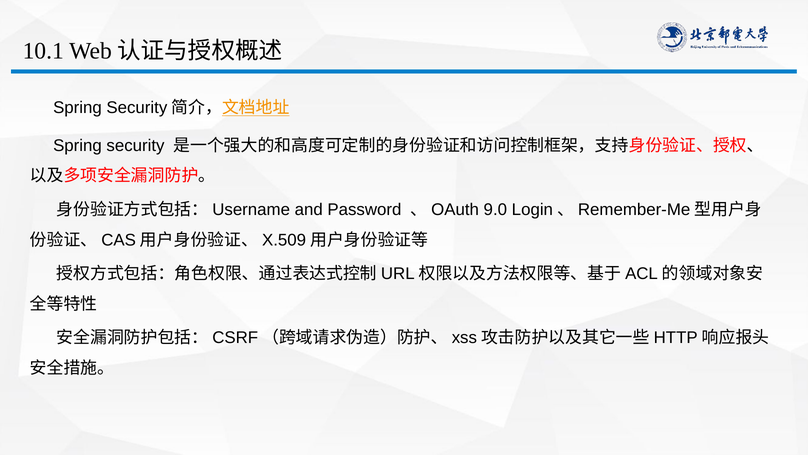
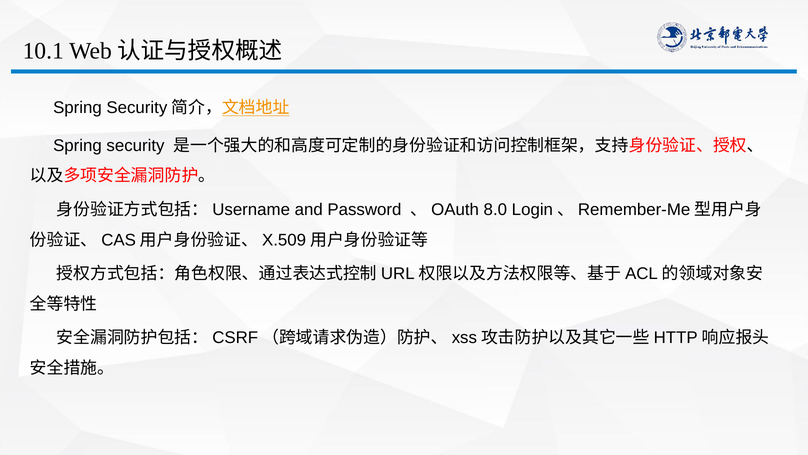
9.0: 9.0 -> 8.0 (495, 209)
